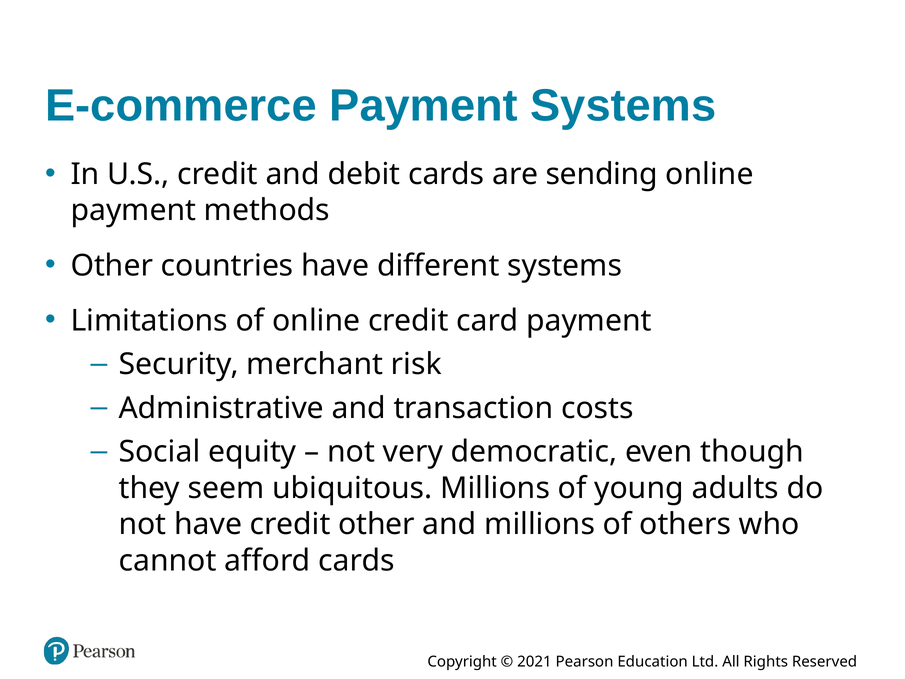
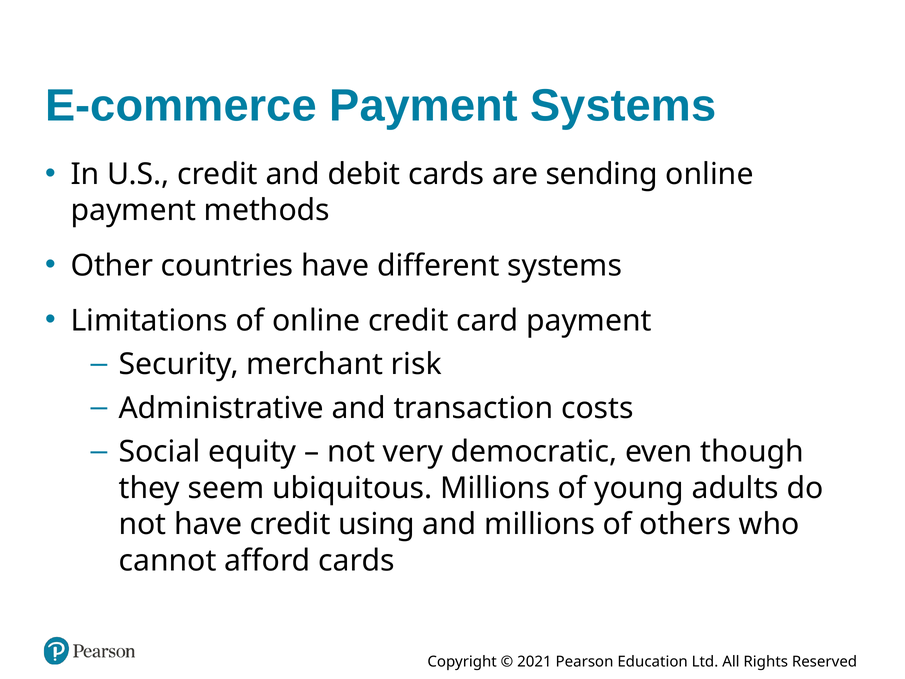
credit other: other -> using (377, 524)
